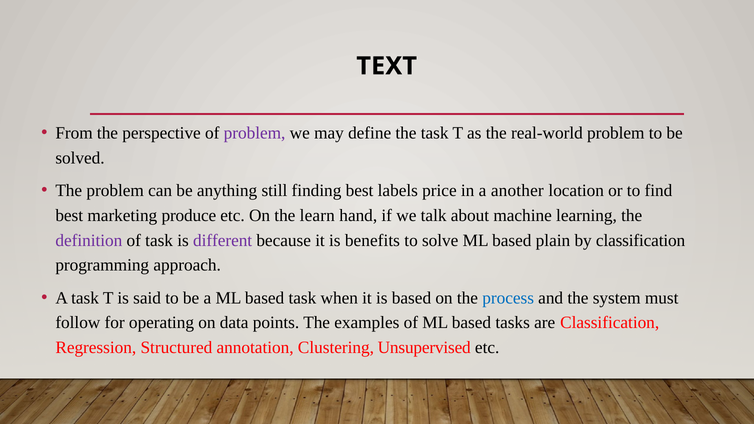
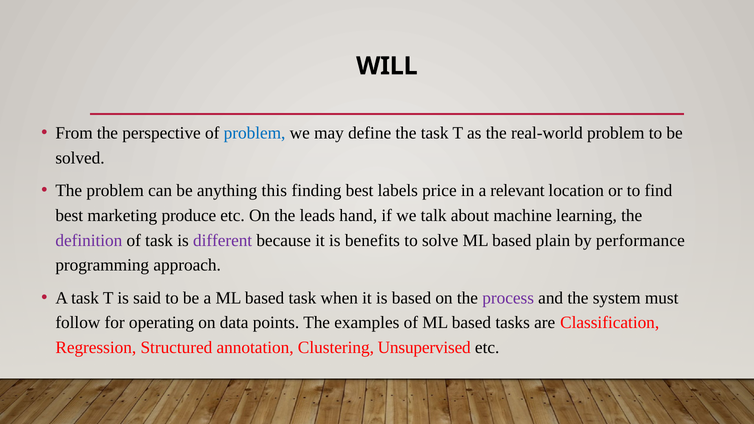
TEXT: TEXT -> WILL (387, 66)
problem colour: purple -> blue (255, 133)
still: still -> this (274, 191)
another: another -> relevant (517, 191)
learn: learn -> leads (317, 216)
by classification: classification -> performance (640, 240)
process colour: blue -> purple (508, 298)
